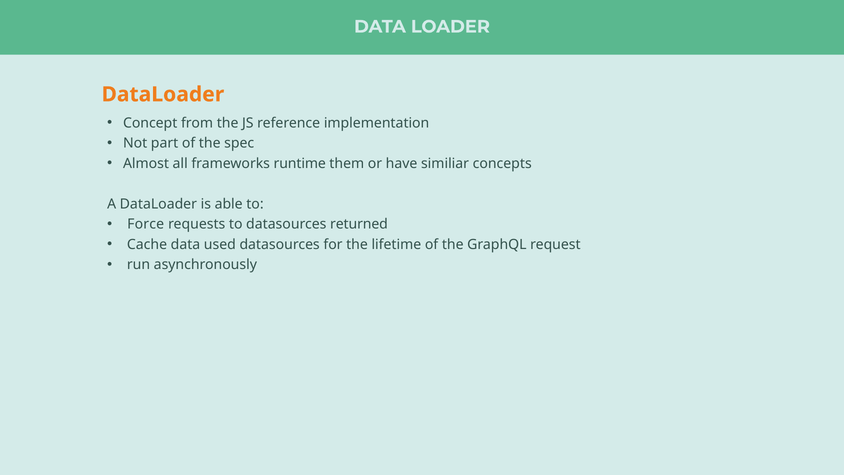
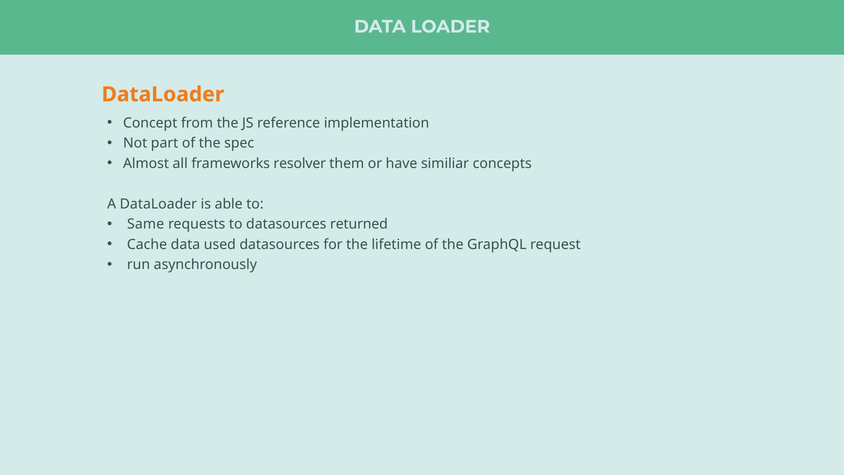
runtime: runtime -> resolver (300, 163)
Force: Force -> Same (146, 224)
